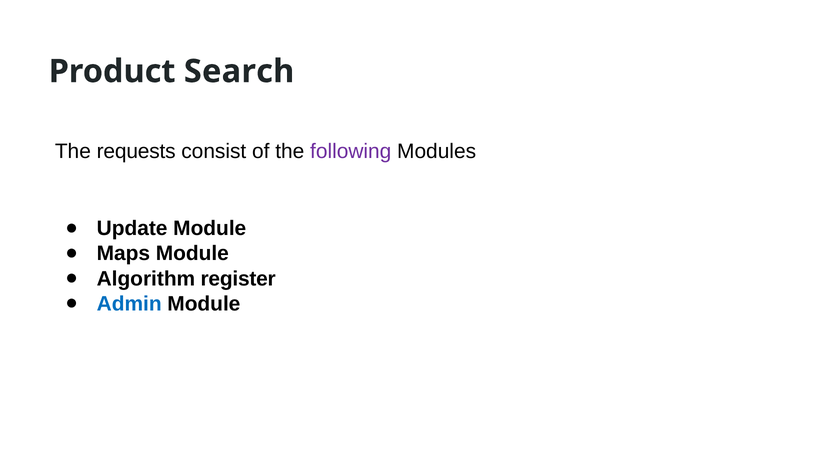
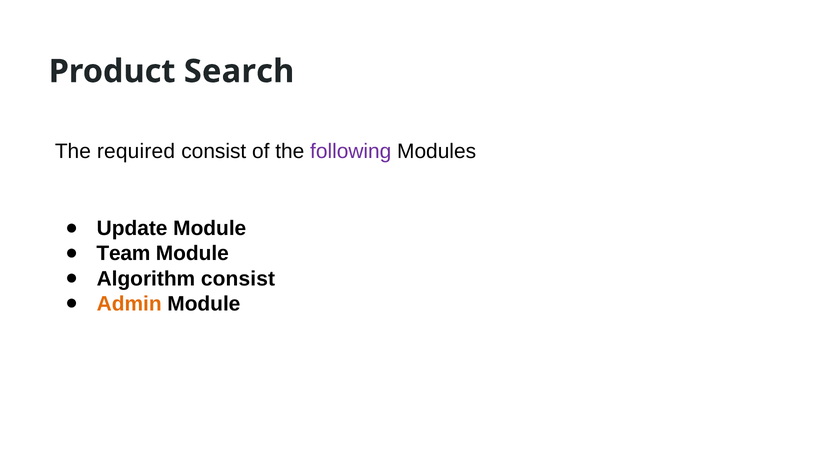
requests: requests -> required (136, 151)
Maps: Maps -> Team (123, 254)
Algorithm register: register -> consist (238, 279)
Admin colour: blue -> orange (129, 304)
